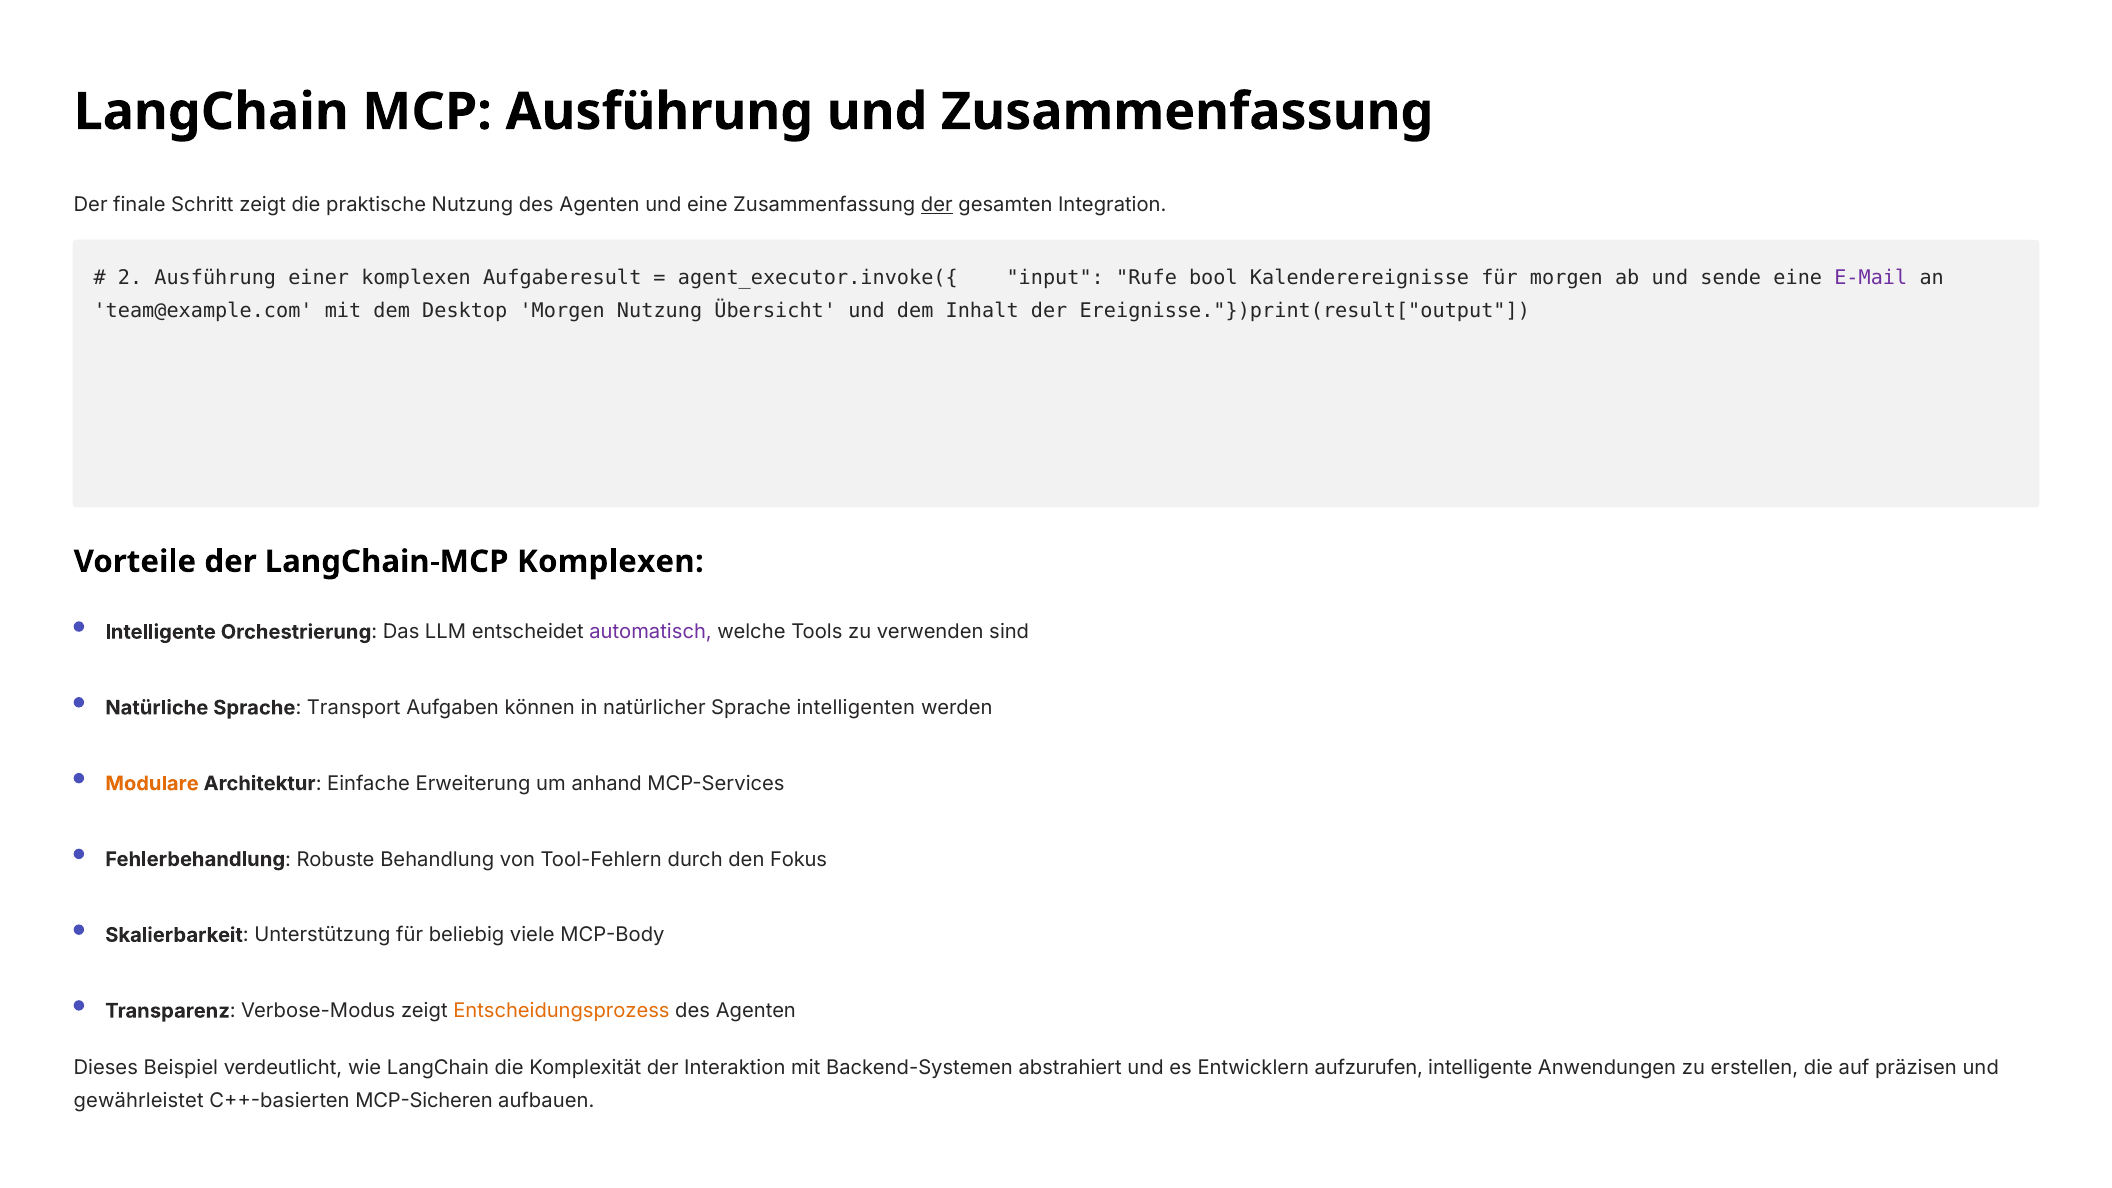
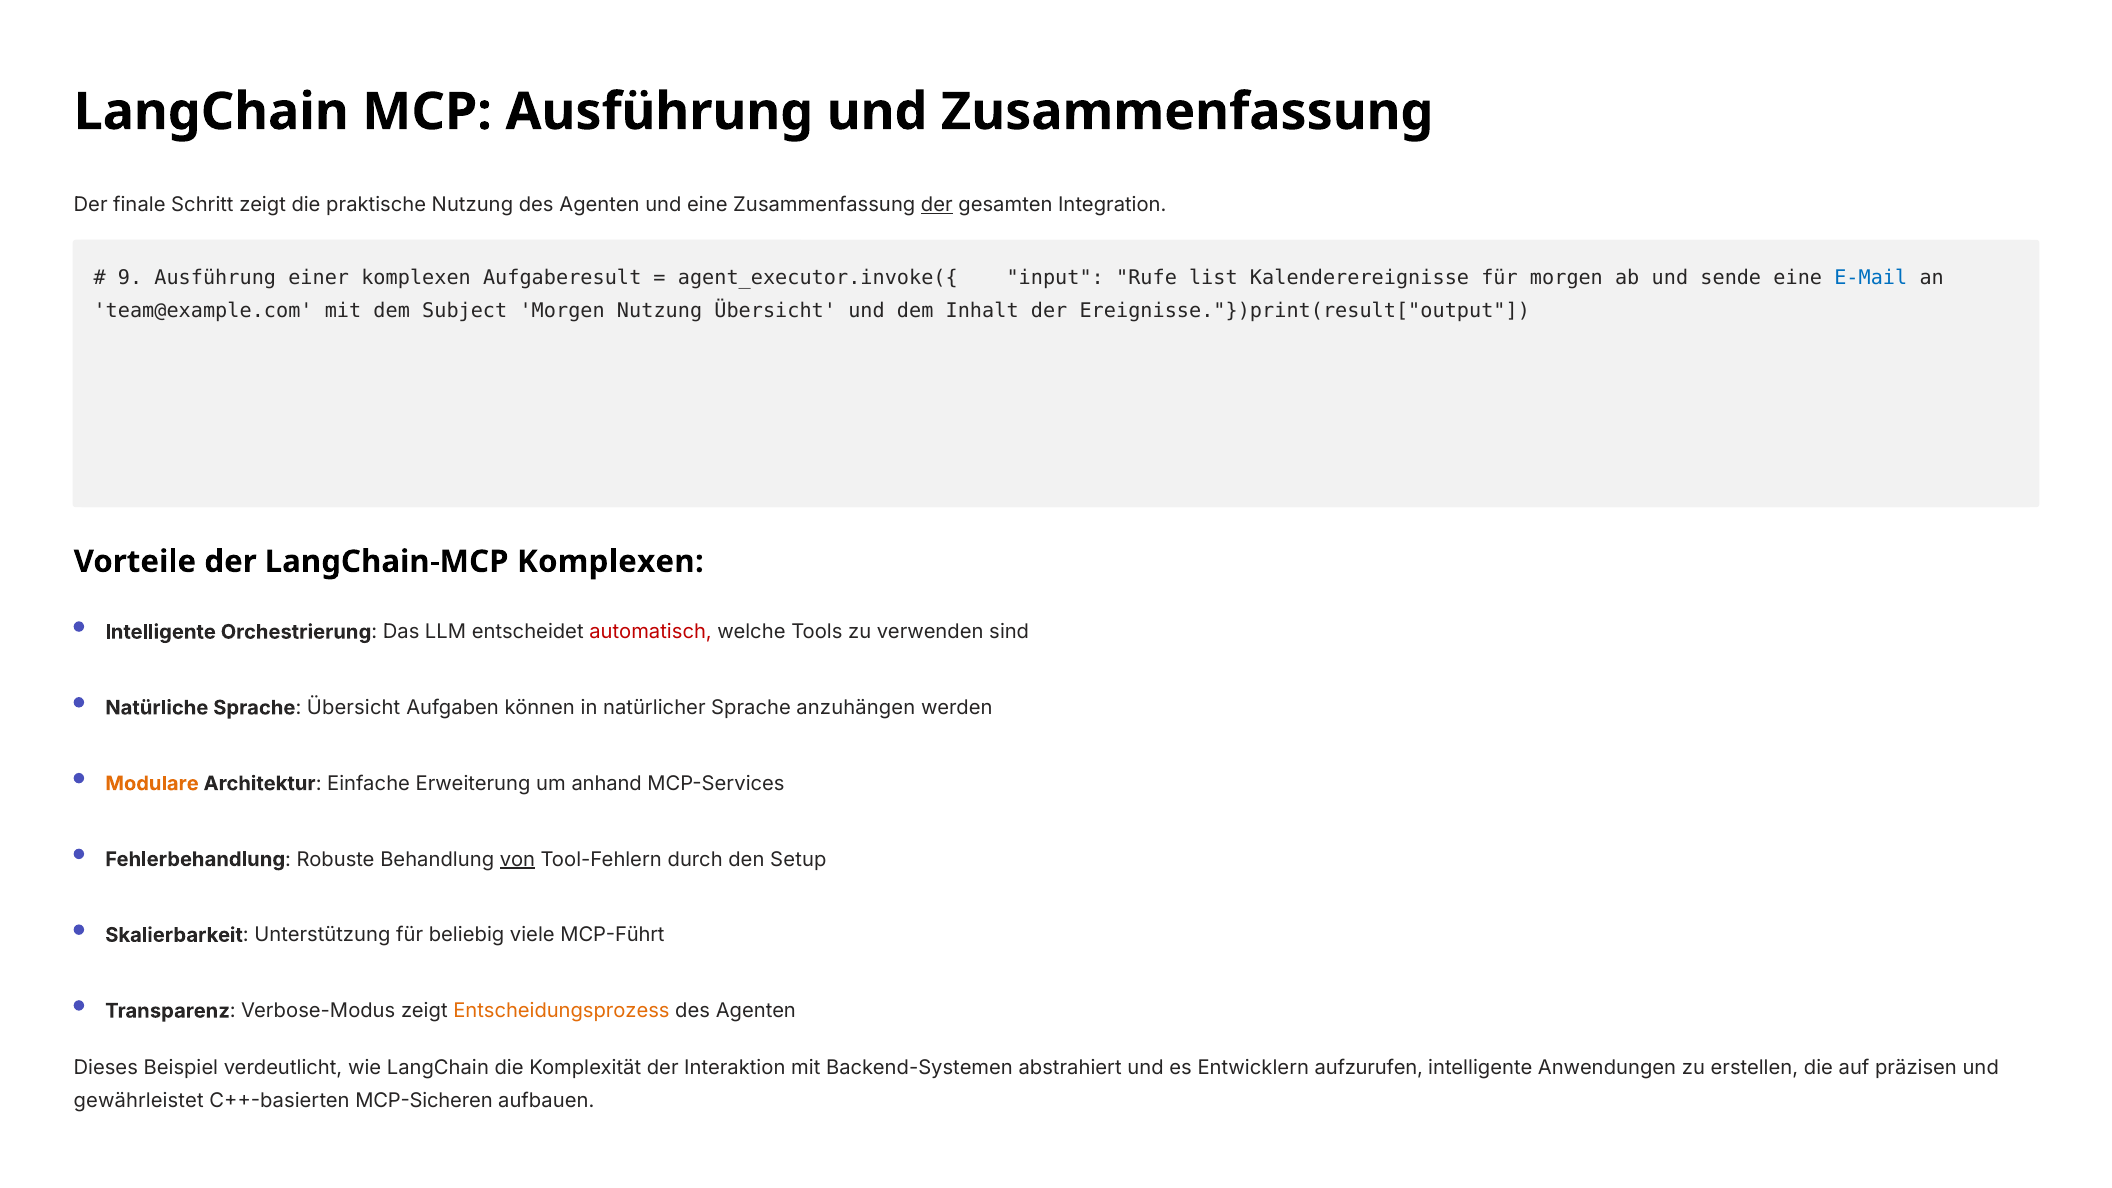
2: 2 -> 9 (130, 278)
bool: bool -> list (1213, 278)
E-Mail colour: purple -> blue (1871, 278)
Desktop: Desktop -> Subject (465, 311)
automatisch colour: purple -> red (651, 632)
Sprache Transport: Transport -> Übersicht (354, 708)
intelligenten: intelligenten -> anzuhängen (856, 708)
von underline: none -> present (517, 859)
Fokus: Fokus -> Setup (798, 859)
MCP-Body: MCP-Body -> MCP-Führt (612, 935)
